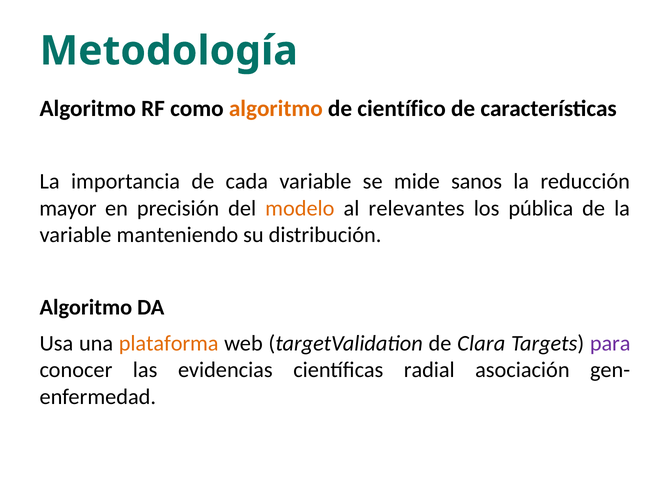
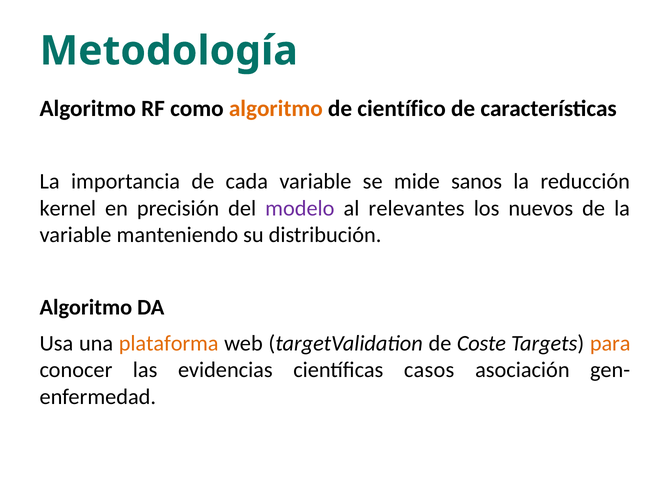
mayor: mayor -> kernel (68, 208)
modelo colour: orange -> purple (300, 208)
pública: pública -> nuevos (541, 208)
Clara: Clara -> Coste (481, 344)
para colour: purple -> orange (610, 344)
radial: radial -> casos (429, 370)
